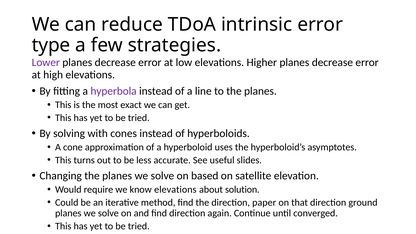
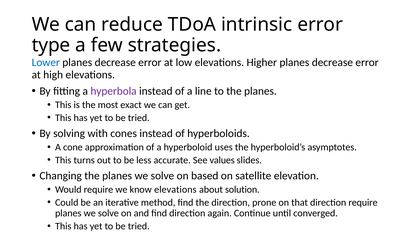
Lower colour: purple -> blue (46, 63)
useful: useful -> values (222, 160)
paper: paper -> prone (264, 202)
direction ground: ground -> require (363, 202)
